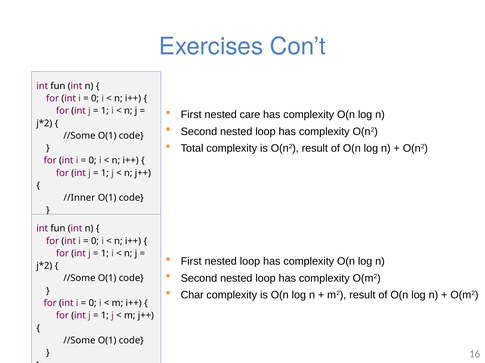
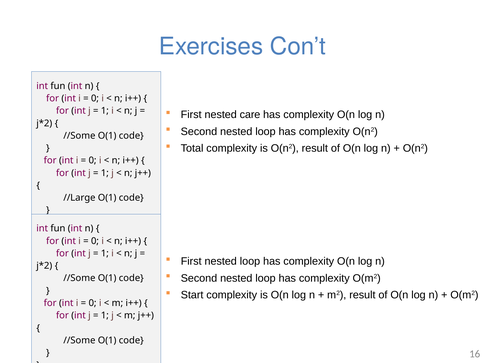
//Inner: //Inner -> //Large (79, 198)
Char: Char -> Start (192, 296)
